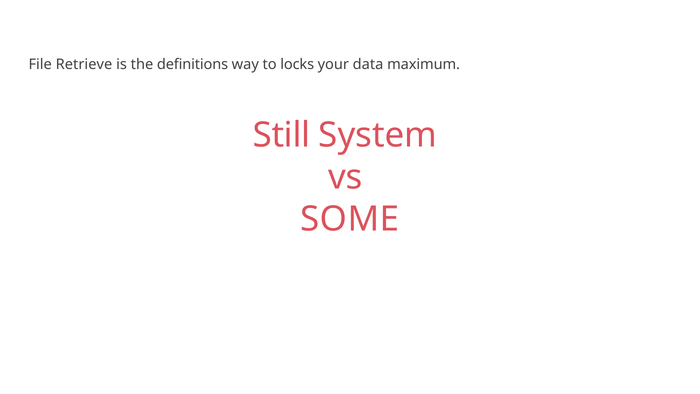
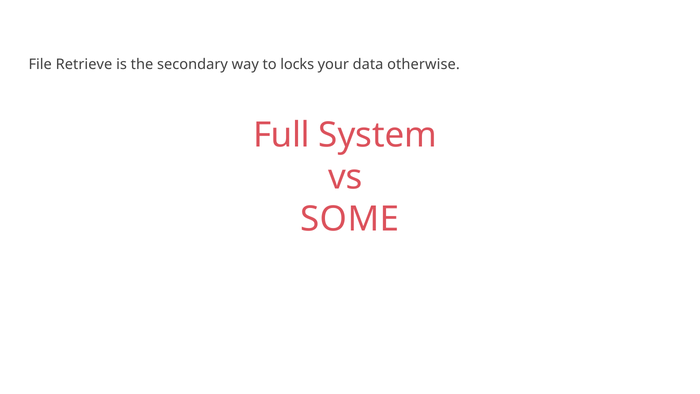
definitions: definitions -> secondary (192, 65)
maximum: maximum -> otherwise (424, 65)
Still: Still -> Full (282, 135)
